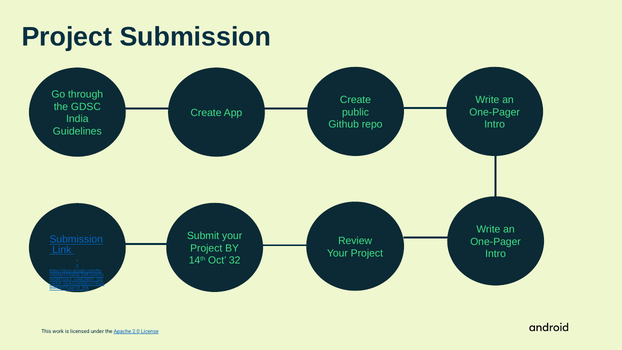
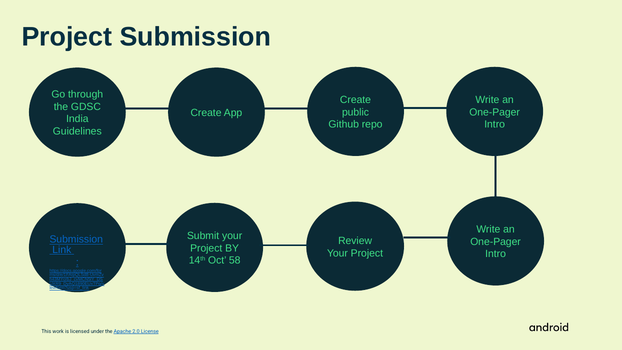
32: 32 -> 58 (235, 260)
